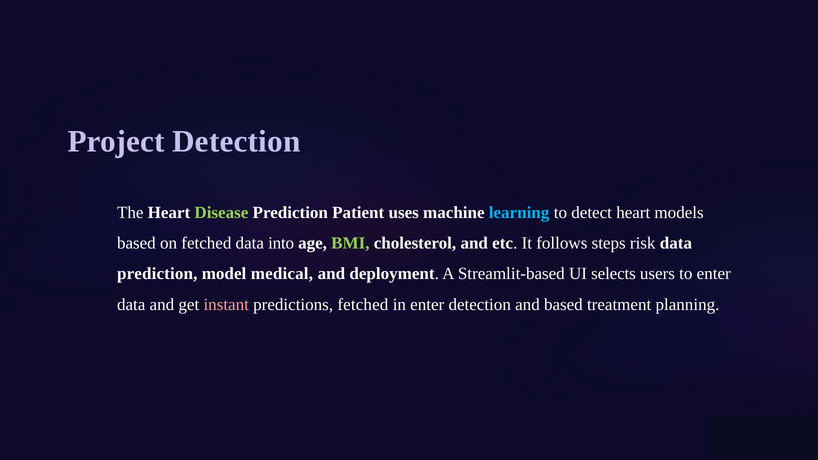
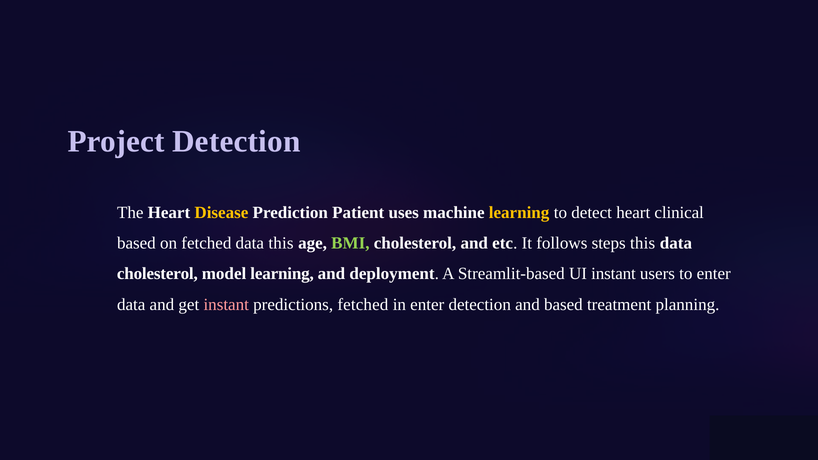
Disease colour: light green -> yellow (221, 213)
learning colour: light blue -> yellow (519, 213)
models: models -> clinical (679, 213)
data into: into -> this (281, 243)
steps risk: risk -> this (643, 243)
prediction: prediction -> cholesterol (157, 274)
model medical: medical -> learning (282, 274)
UI selects: selects -> instant (614, 274)
